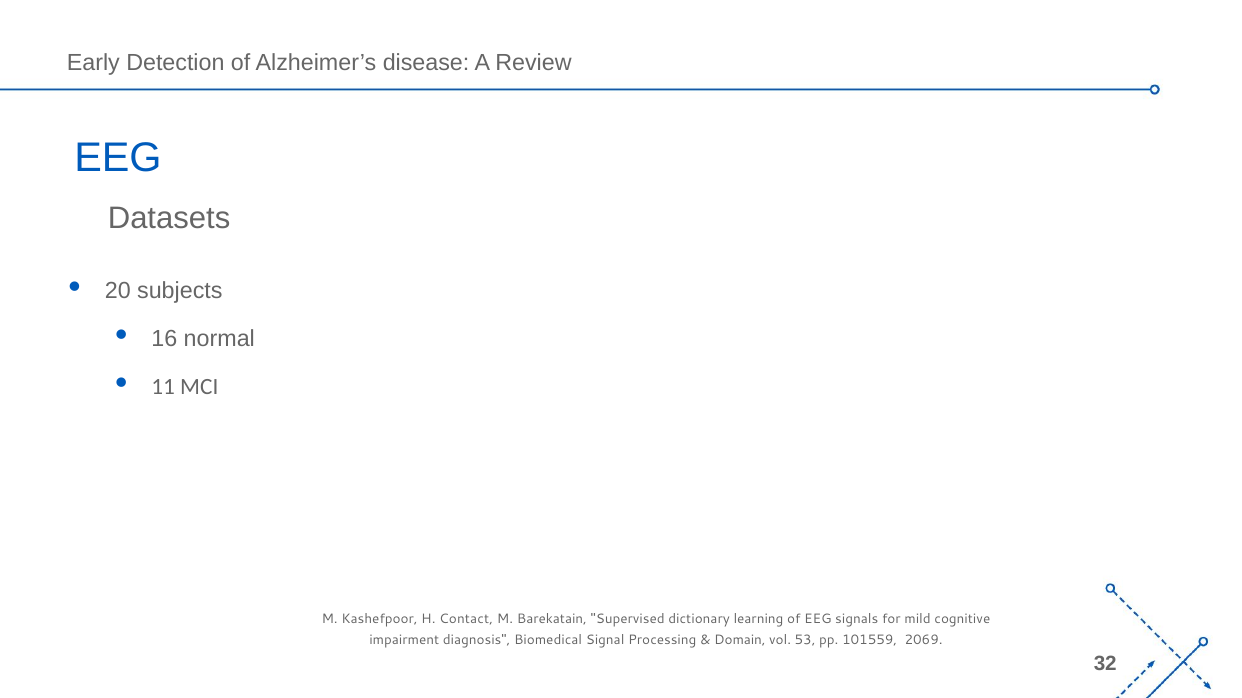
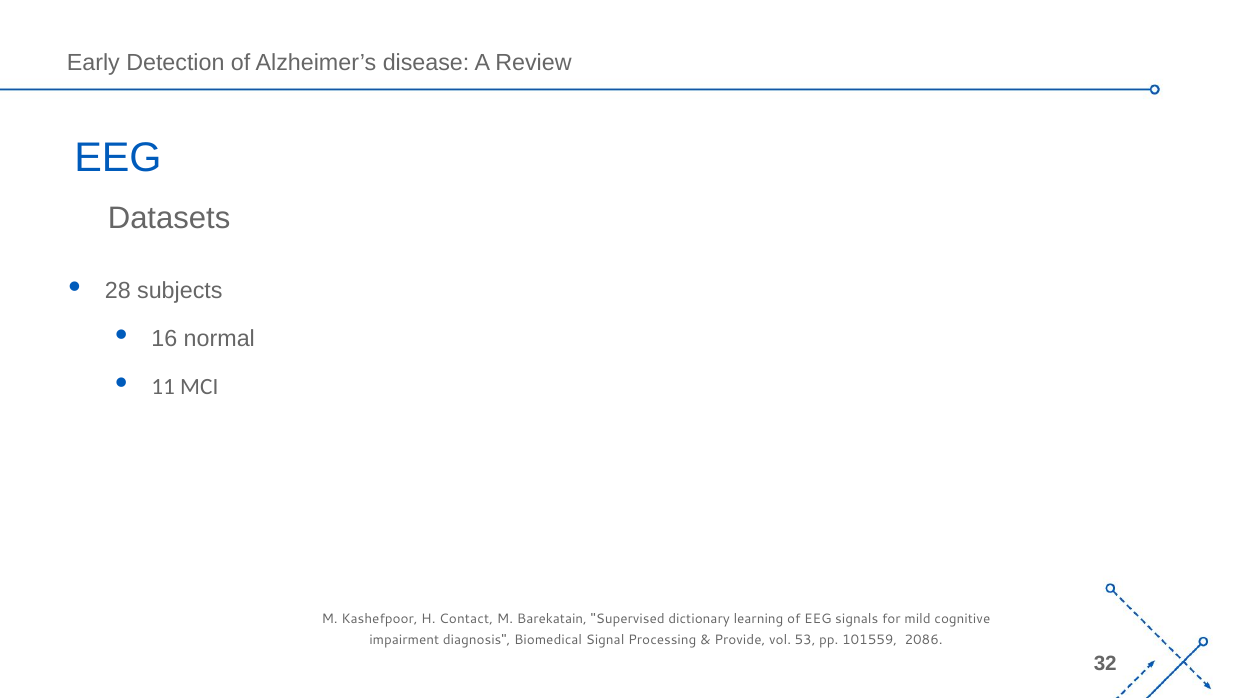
20: 20 -> 28 (118, 291)
Domain: Domain -> Provide (740, 640)
2069: 2069 -> 2086 (924, 640)
